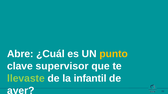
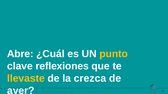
supervisor: supervisor -> reflexiones (62, 66)
llevaste colour: light green -> yellow (26, 79)
infantil: infantil -> crezca (90, 79)
